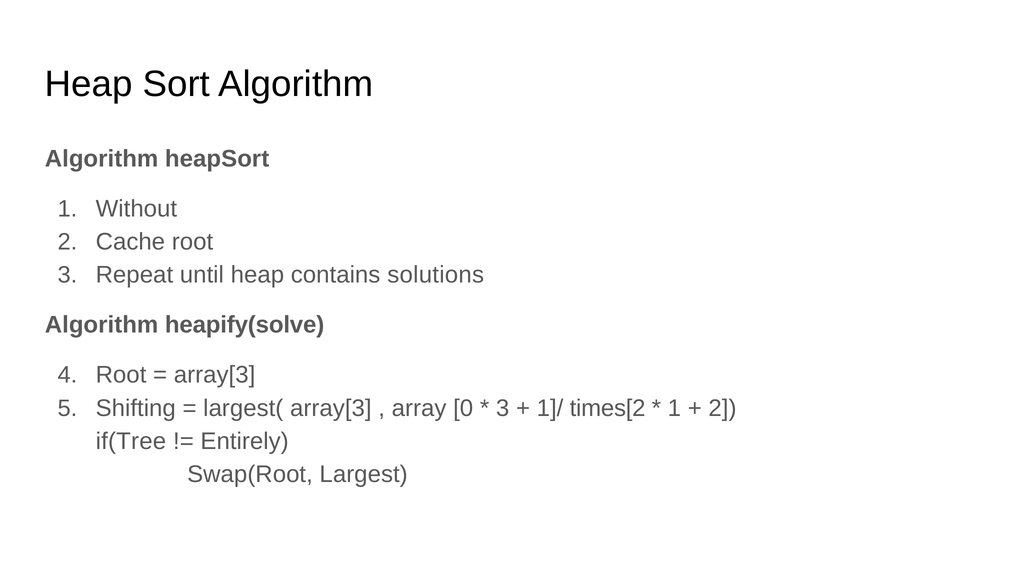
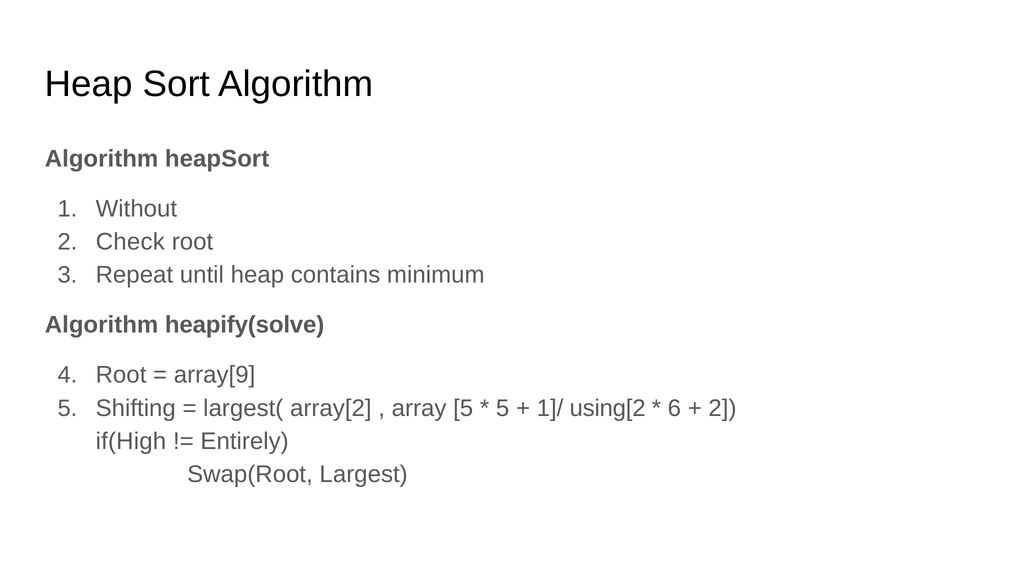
Cache: Cache -> Check (130, 242)
solutions: solutions -> minimum (436, 275)
array[3: array[3 -> array[9 (215, 375)
largest( array[3: array[3 -> array[2 (331, 408)
array 0: 0 -> 5 (463, 408)
3: 3 -> 5 (503, 408)
times[2: times[2 -> using[2 (608, 408)
1: 1 -> 6 (674, 408)
if(Tree: if(Tree -> if(High (131, 441)
